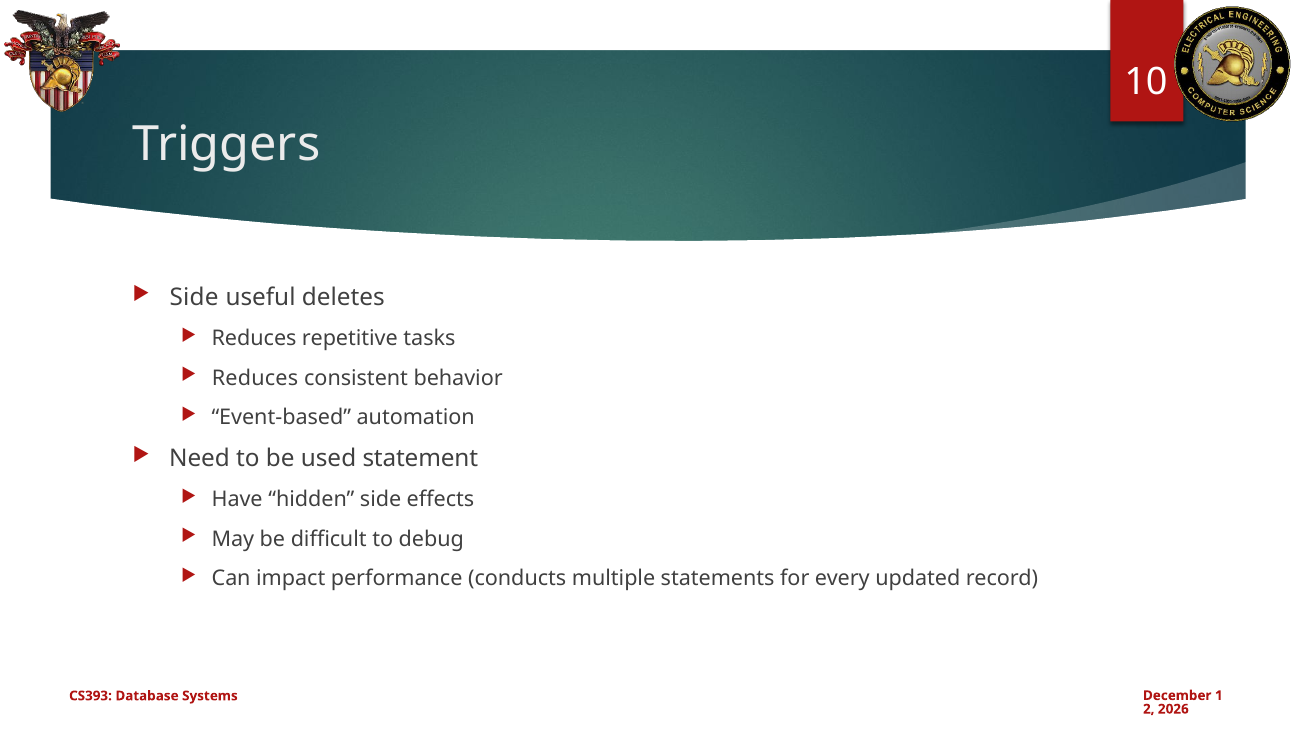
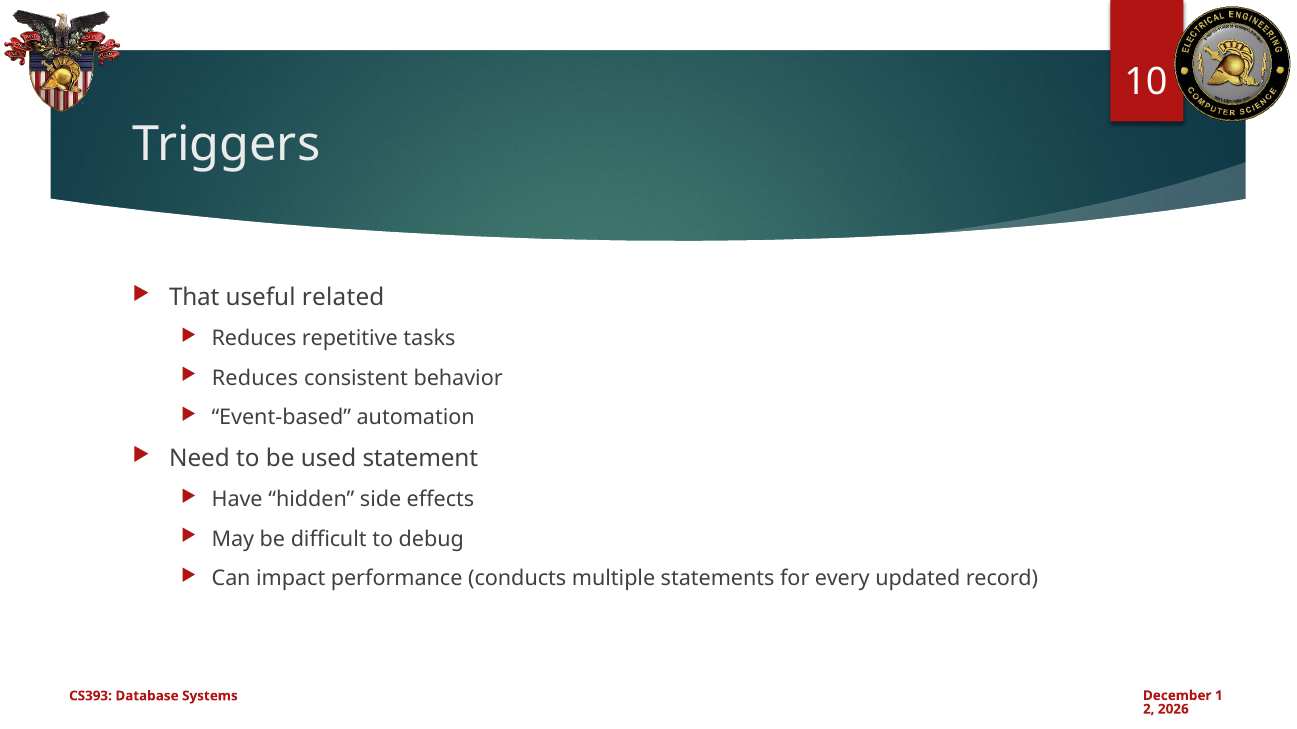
Side: Side -> That (194, 298)
deletes: deletes -> related (343, 298)
